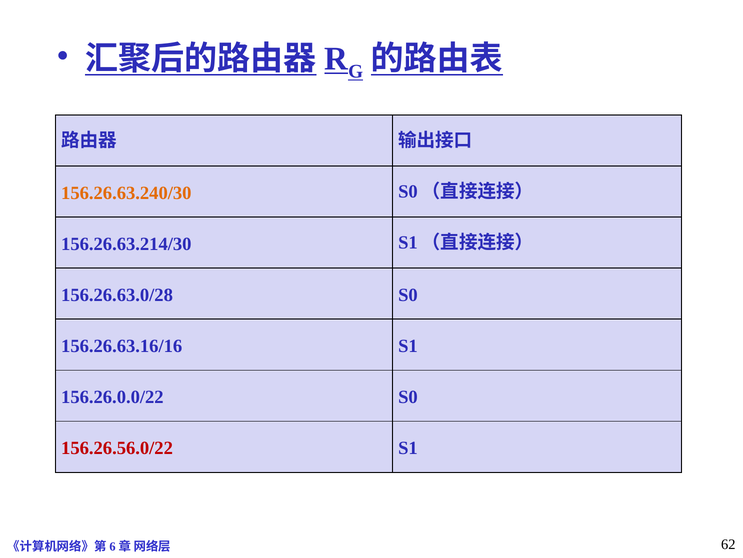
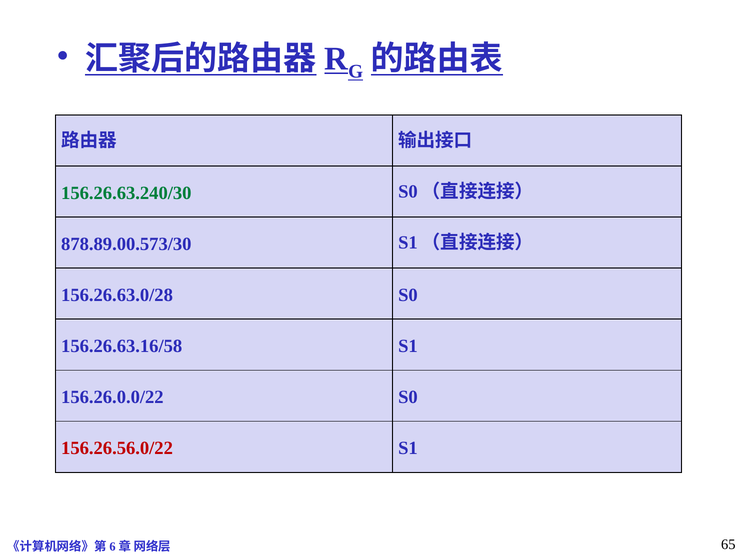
156.26.63.240/30 colour: orange -> green (126, 193)
156.26.63.214/30: 156.26.63.214/30 -> 878.89.00.573/30 (126, 244)
156.26.63.16/16: 156.26.63.16/16 -> 156.26.63.16/58 (122, 346)
62: 62 -> 65 (728, 544)
